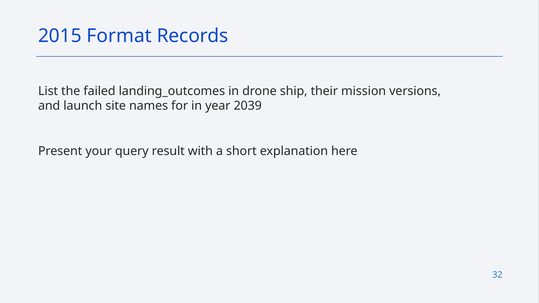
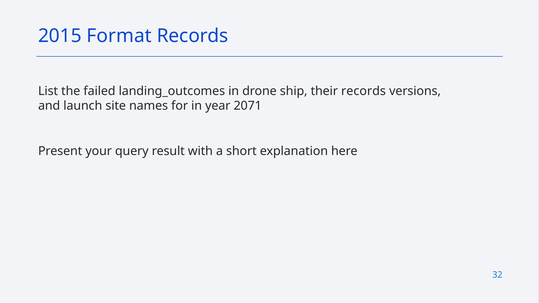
their mission: mission -> records (364, 91)
2039: 2039 -> 2071 (248, 106)
